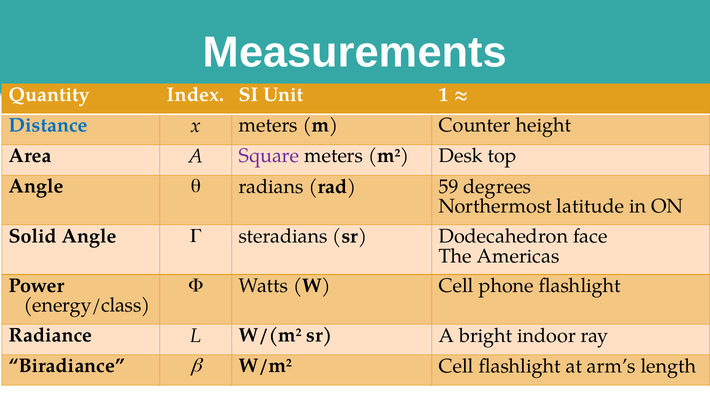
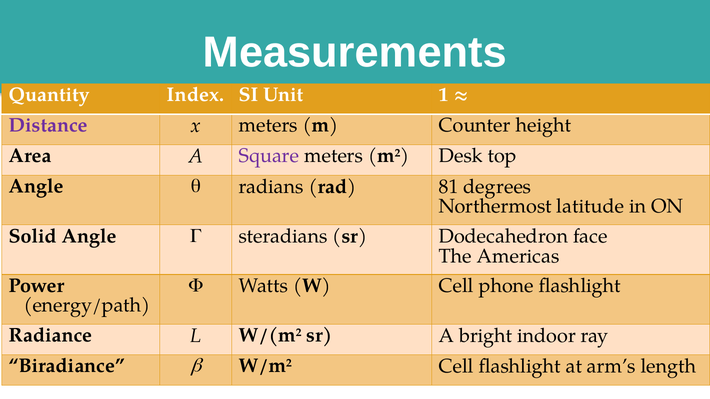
Distance colour: blue -> purple (48, 125)
59: 59 -> 81 (449, 187)
energy/class: energy/class -> energy/path (87, 305)
